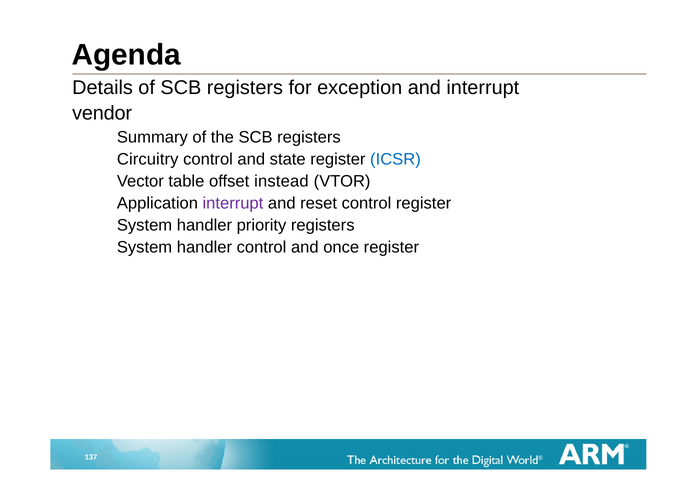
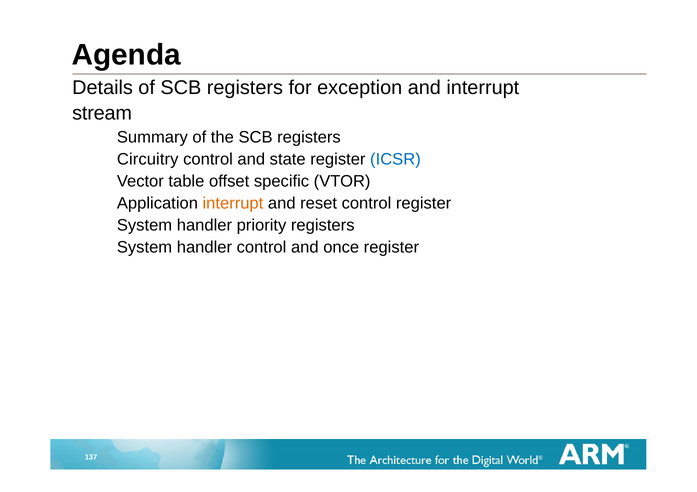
vendor: vendor -> stream (102, 113)
instead: instead -> specific (281, 181)
interrupt colour: purple -> orange (233, 203)
